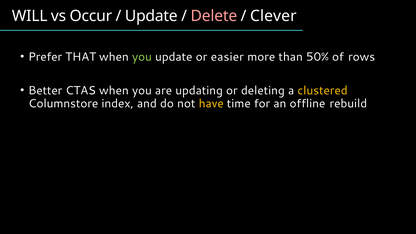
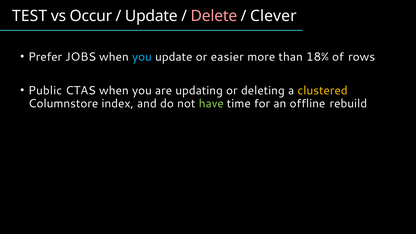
WILL: WILL -> TEST (30, 16)
THAT: THAT -> JOBS (81, 57)
you colour: light green -> light blue (142, 57)
50%: 50% -> 18% (317, 57)
Better: Better -> Public (45, 91)
have colour: yellow -> light green (211, 104)
